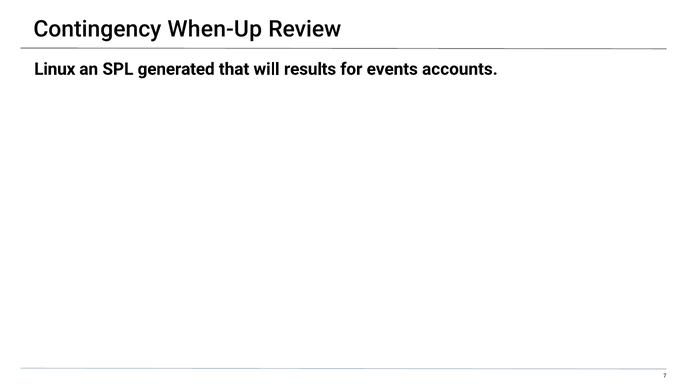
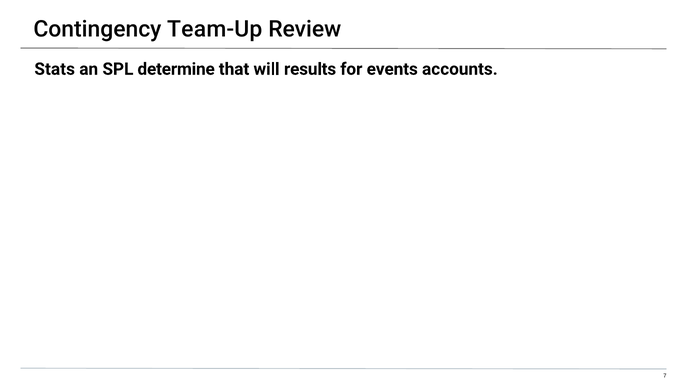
When-Up: When-Up -> Team-Up (215, 29)
Linux: Linux -> Stats (55, 69)
generated: generated -> determine (176, 69)
